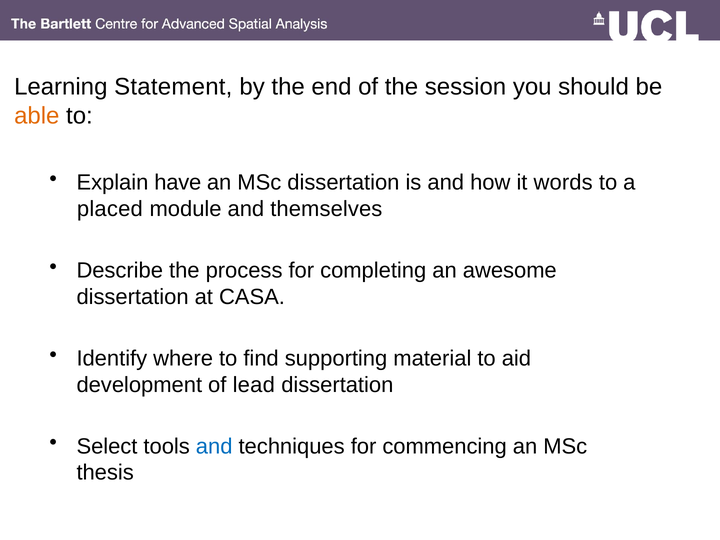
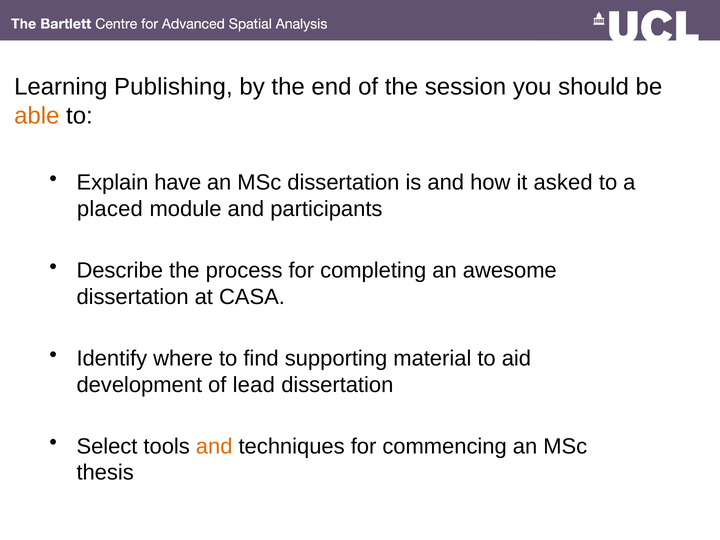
Statement: Statement -> Publishing (173, 87)
words: words -> asked (563, 183)
themselves: themselves -> participants (326, 209)
and colour: blue -> orange (214, 446)
